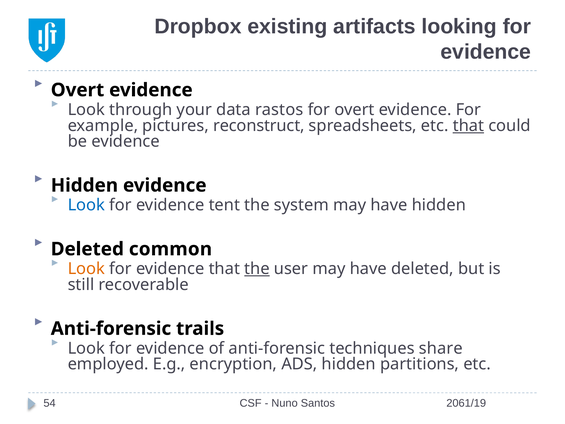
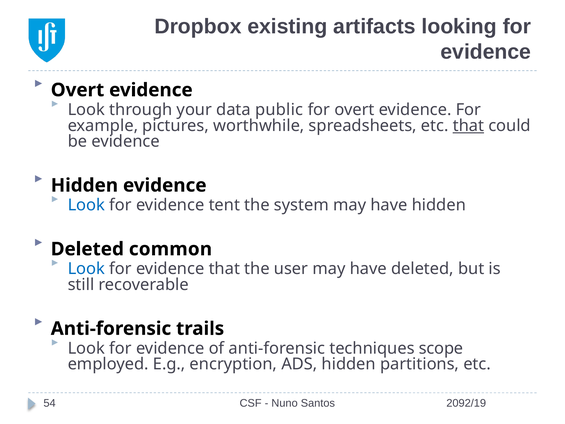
rastos: rastos -> public (279, 110)
reconstruct: reconstruct -> worthwhile (259, 126)
Look colour: orange -> blue (86, 269)
the underline: present -> none (257, 269)
share: share -> scope (441, 348)
2061/19: 2061/19 -> 2092/19 (466, 403)
